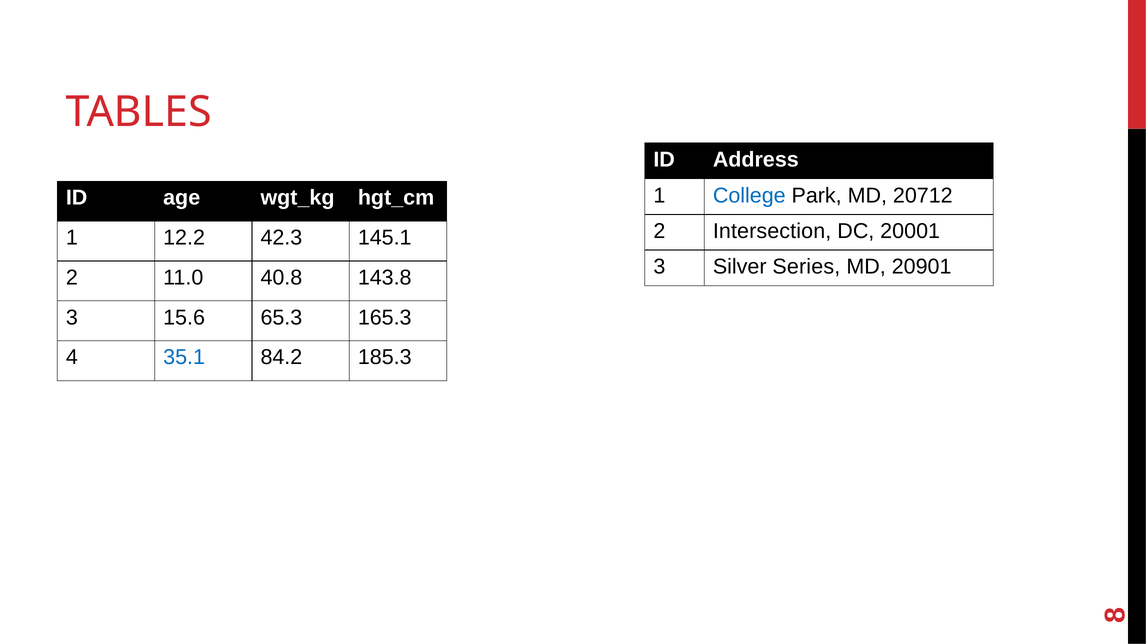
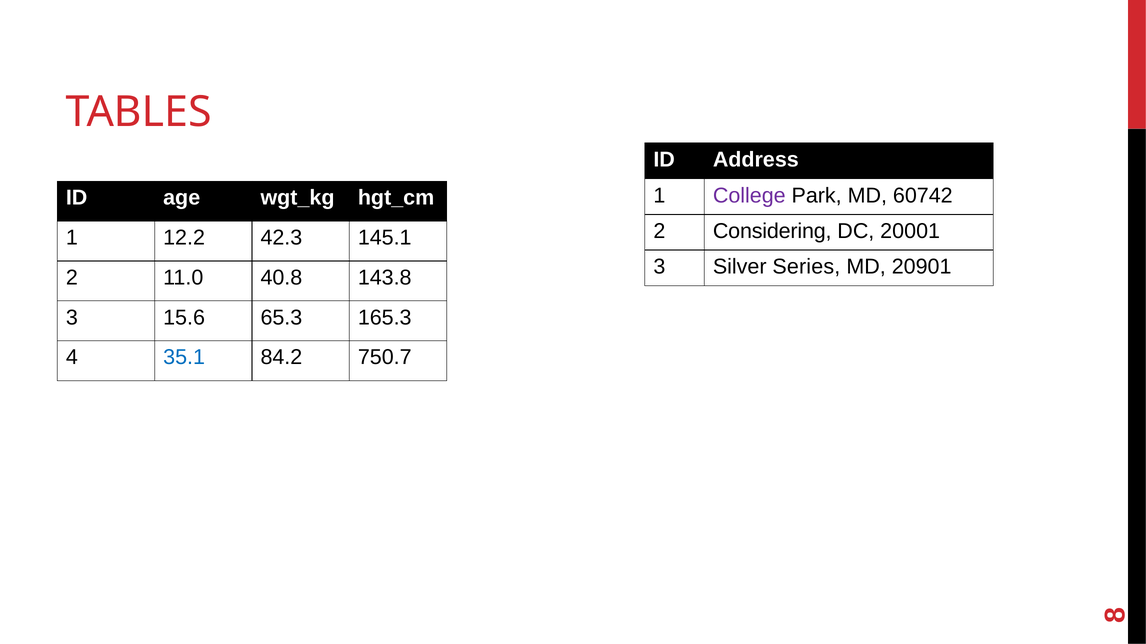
College colour: blue -> purple (749, 196)
20712: 20712 -> 60742 (923, 196)
Intersection: Intersection -> Considering (772, 231)
185.3: 185.3 -> 750.7 (385, 358)
